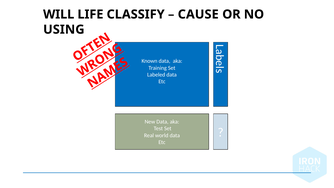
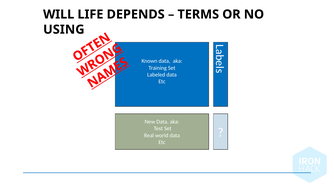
CLASSIFY: CLASSIFY -> DEPENDS (136, 14)
CAUSE: CAUSE -> TERMS (198, 14)
